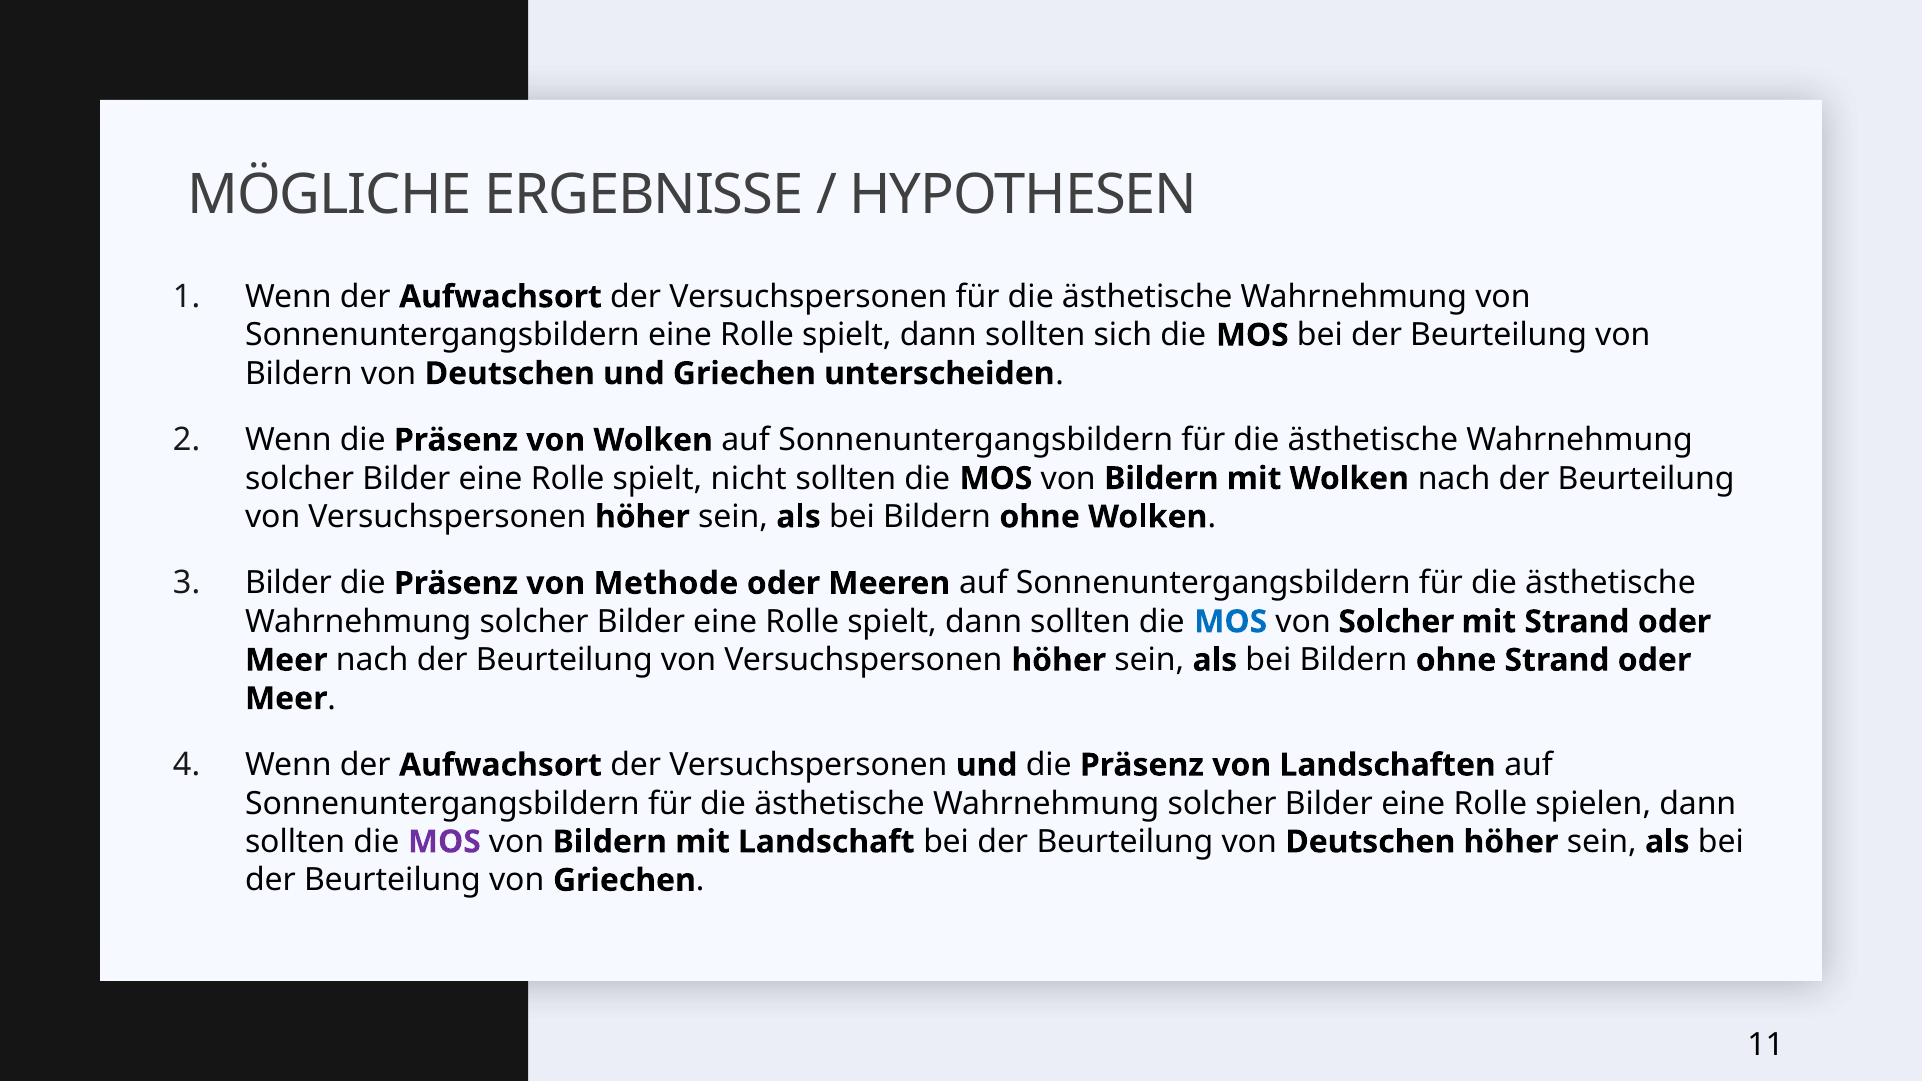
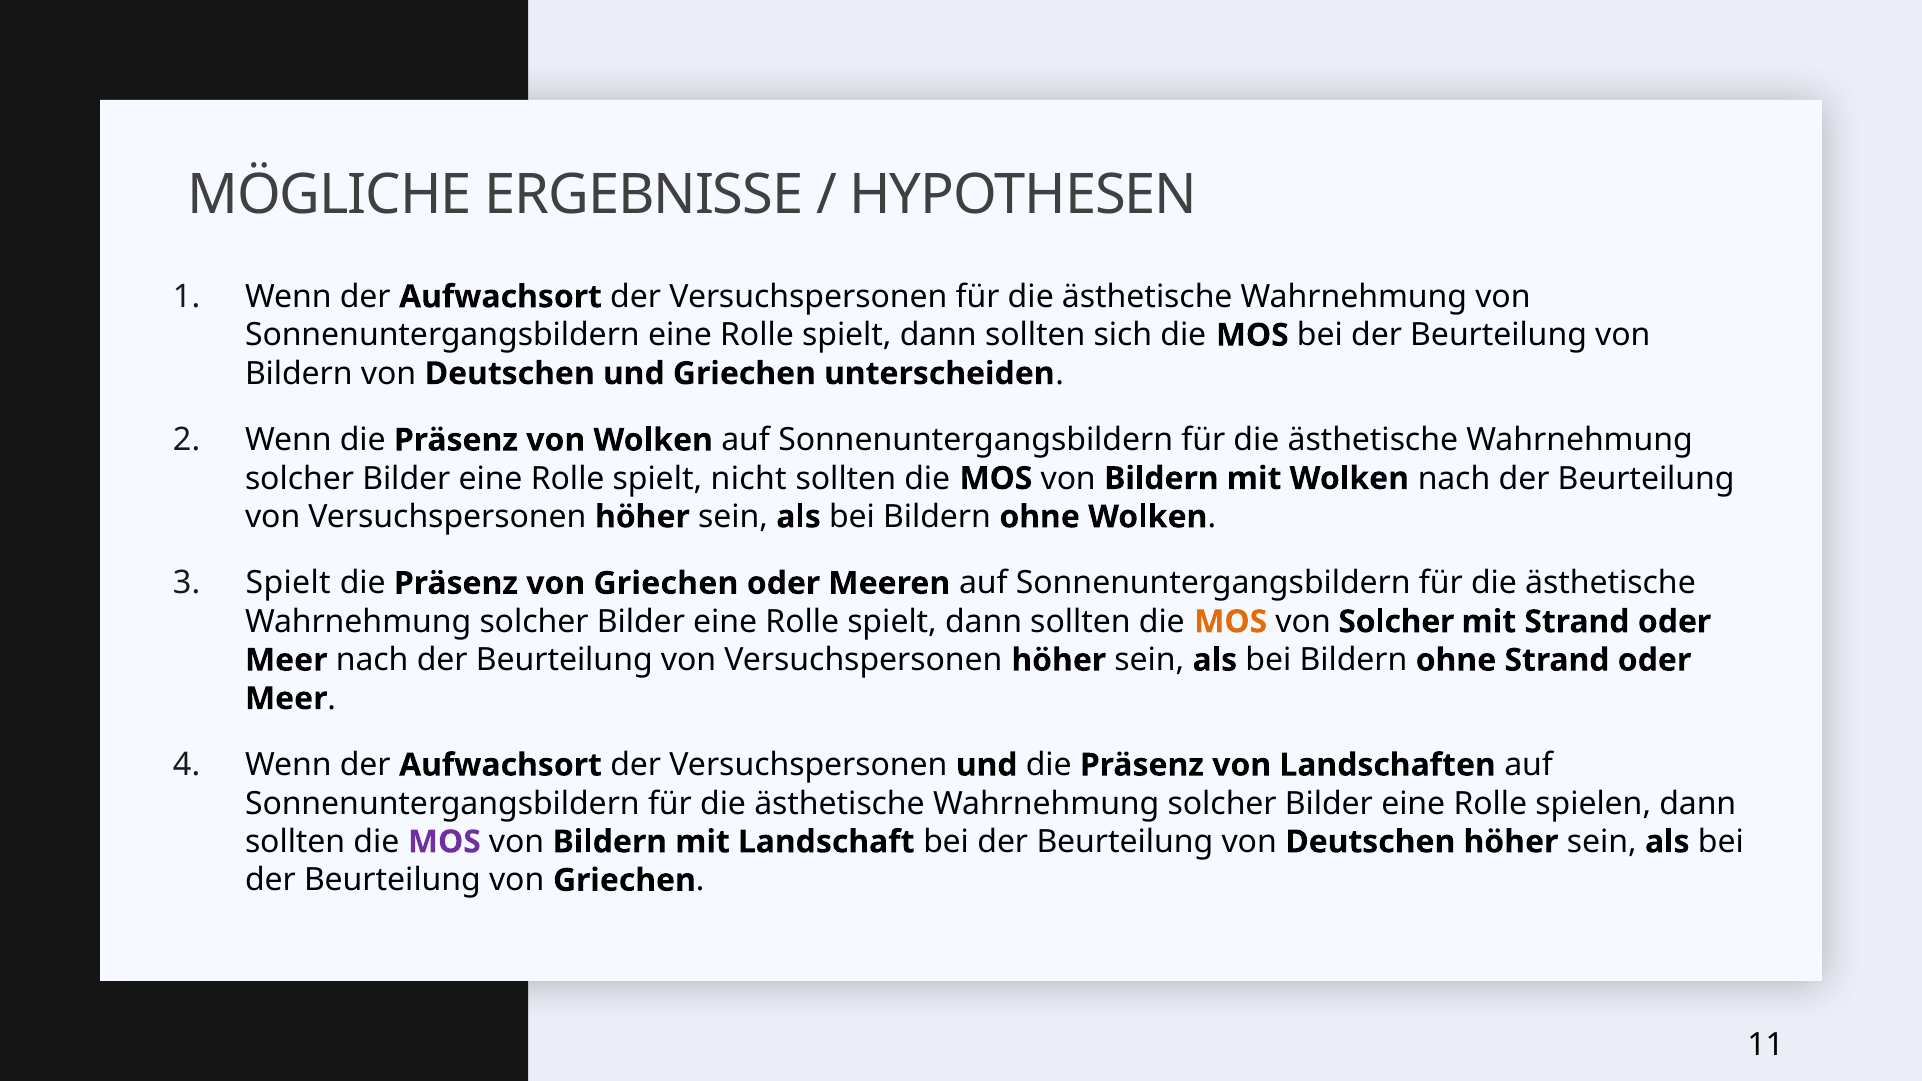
Bilder: Bilder -> Spielt (288, 583)
Präsenz von Methode: Methode -> Griechen (666, 583)
MOS colour: blue -> orange (1231, 622)
